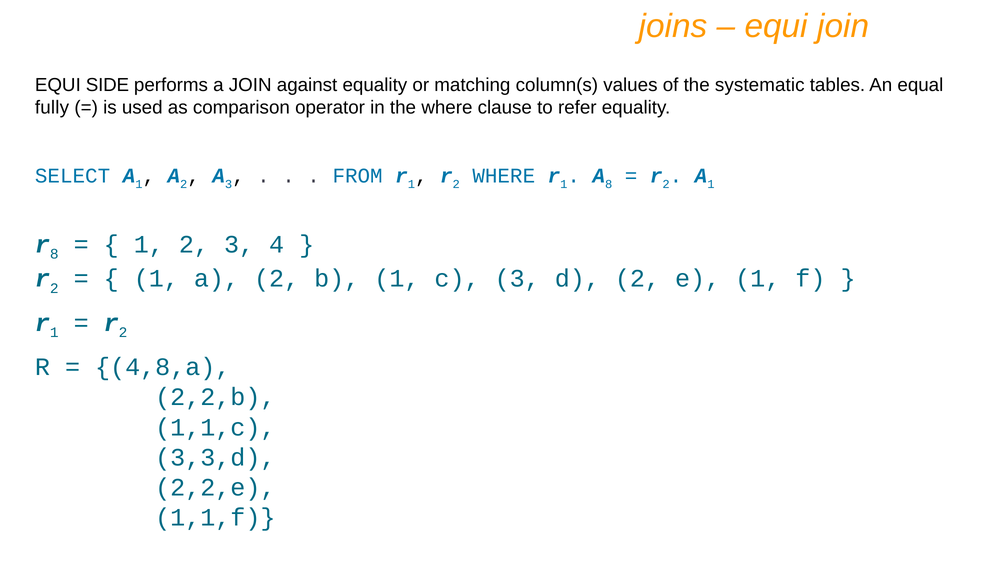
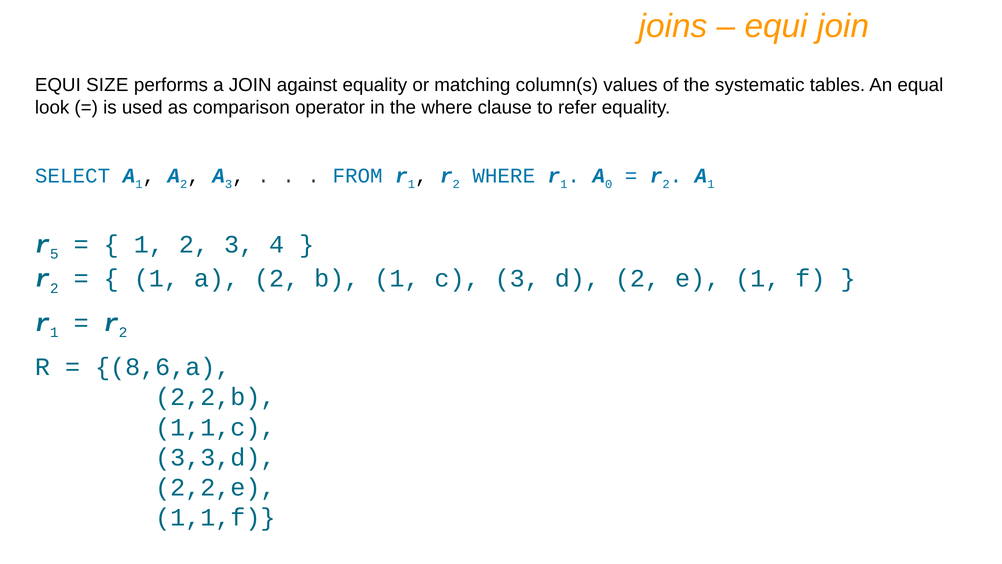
SIDE: SIDE -> SIZE (107, 85)
fully: fully -> look (52, 108)
A 8: 8 -> 0 (609, 184)
r 8: 8 -> 5 (54, 254)
4,8,a: 4,8,a -> 8,6,a (163, 367)
